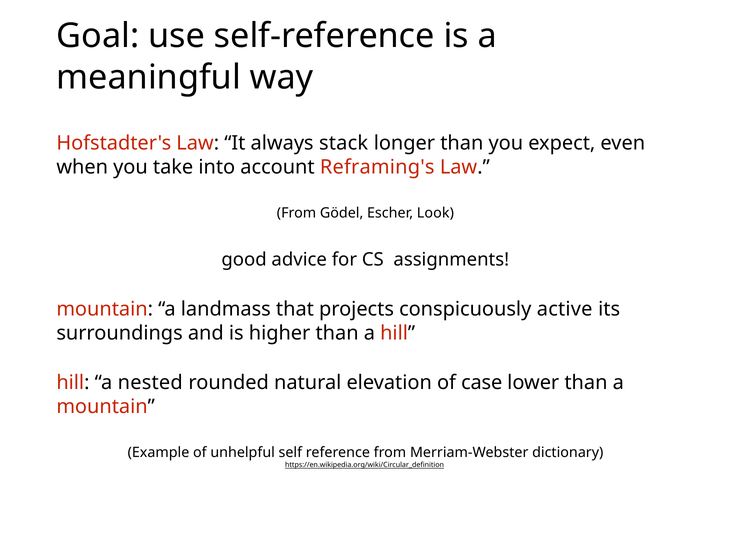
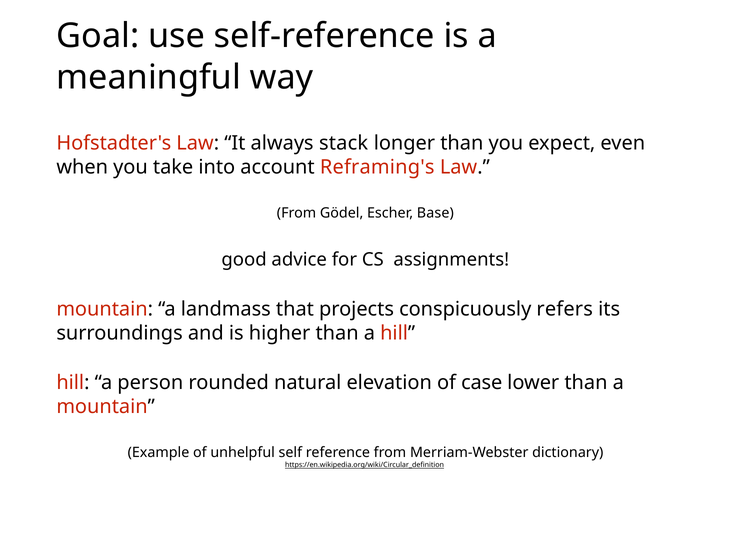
Look: Look -> Base (435, 213)
active: active -> refers (565, 309)
nested: nested -> person (150, 383)
